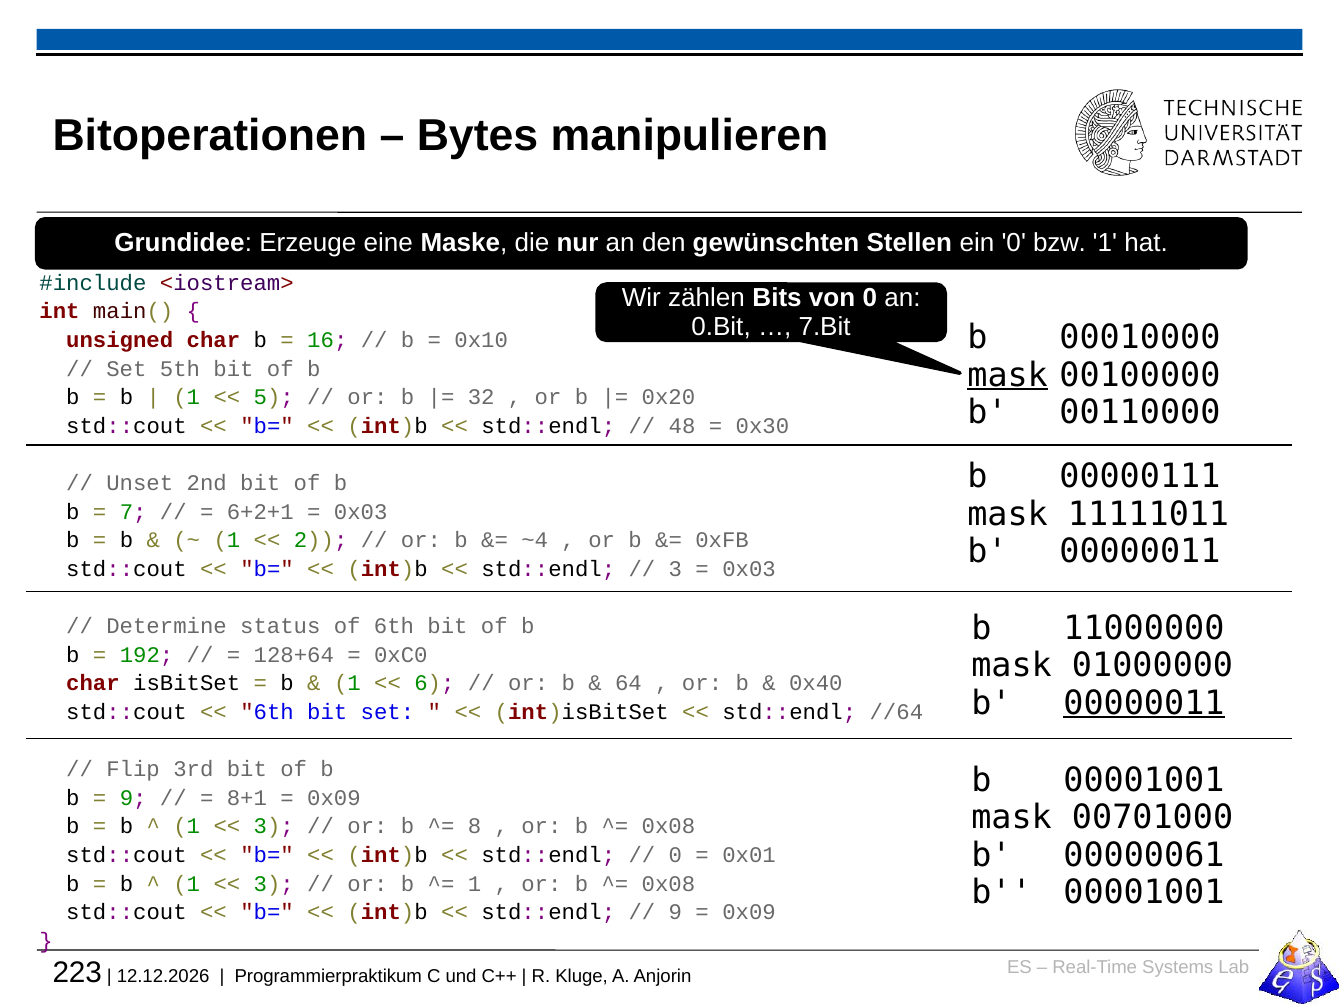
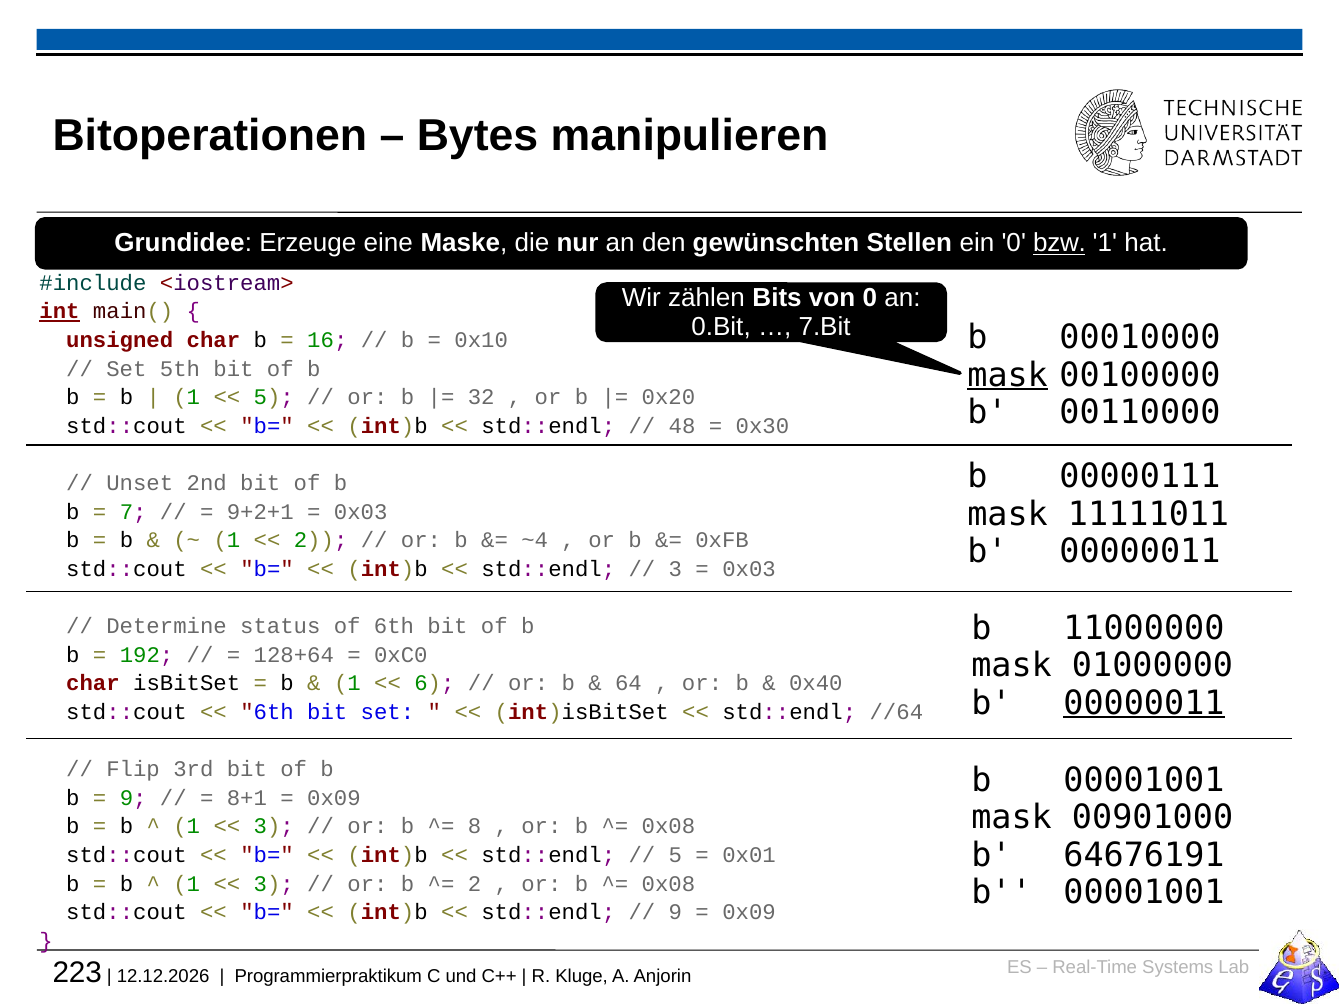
bzw underline: none -> present (1059, 243)
int underline: none -> present (60, 312)
6+2+1: 6+2+1 -> 9+2+1 (260, 512)
00701000: 00701000 -> 00901000 (1153, 818)
00000061: 00000061 -> 64676191 (1144, 855)
0: 0 -> 5 (675, 855)
1: 1 -> 2 (474, 884)
